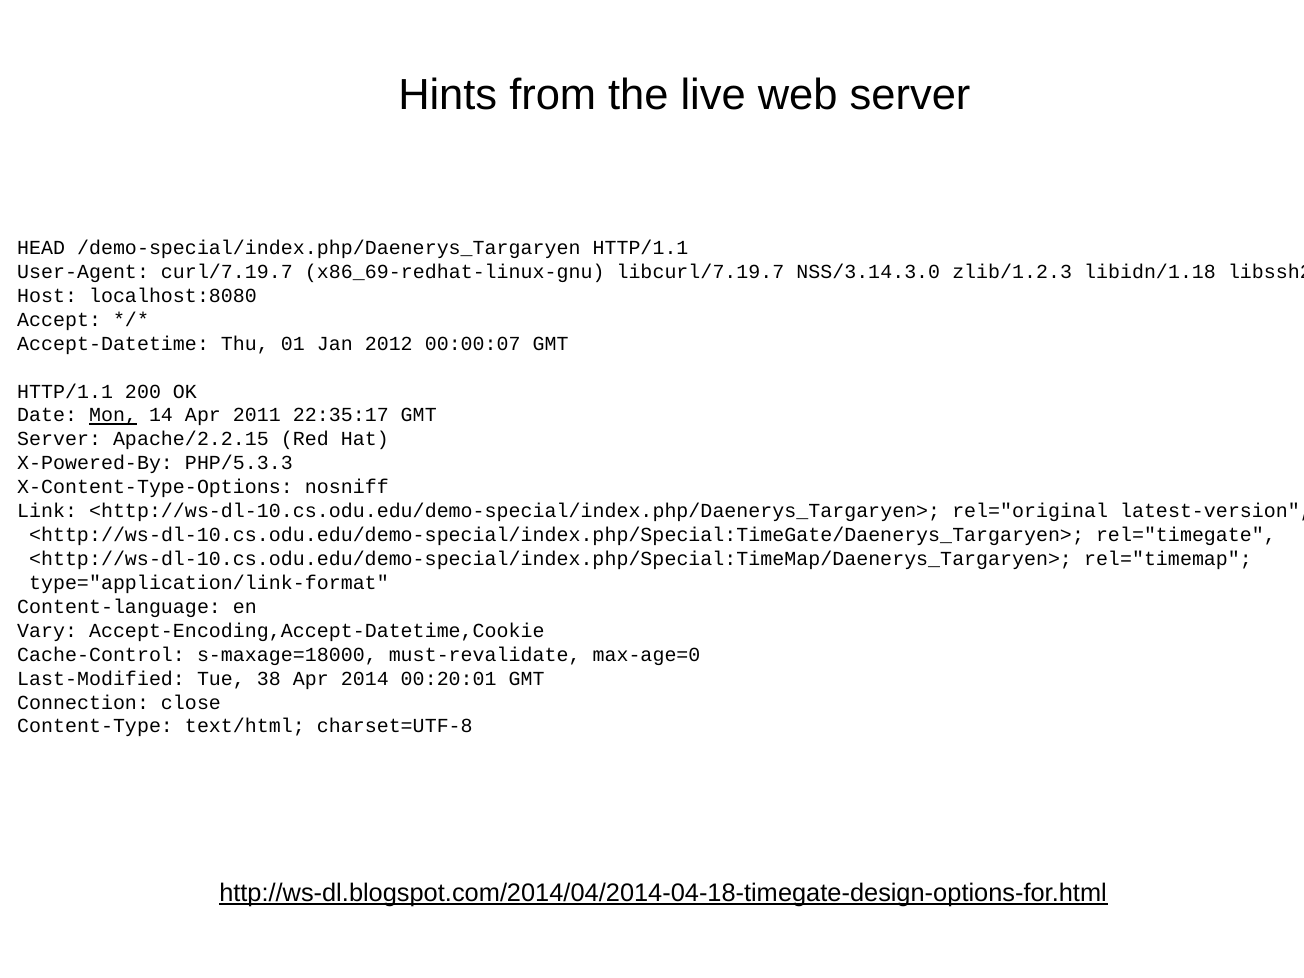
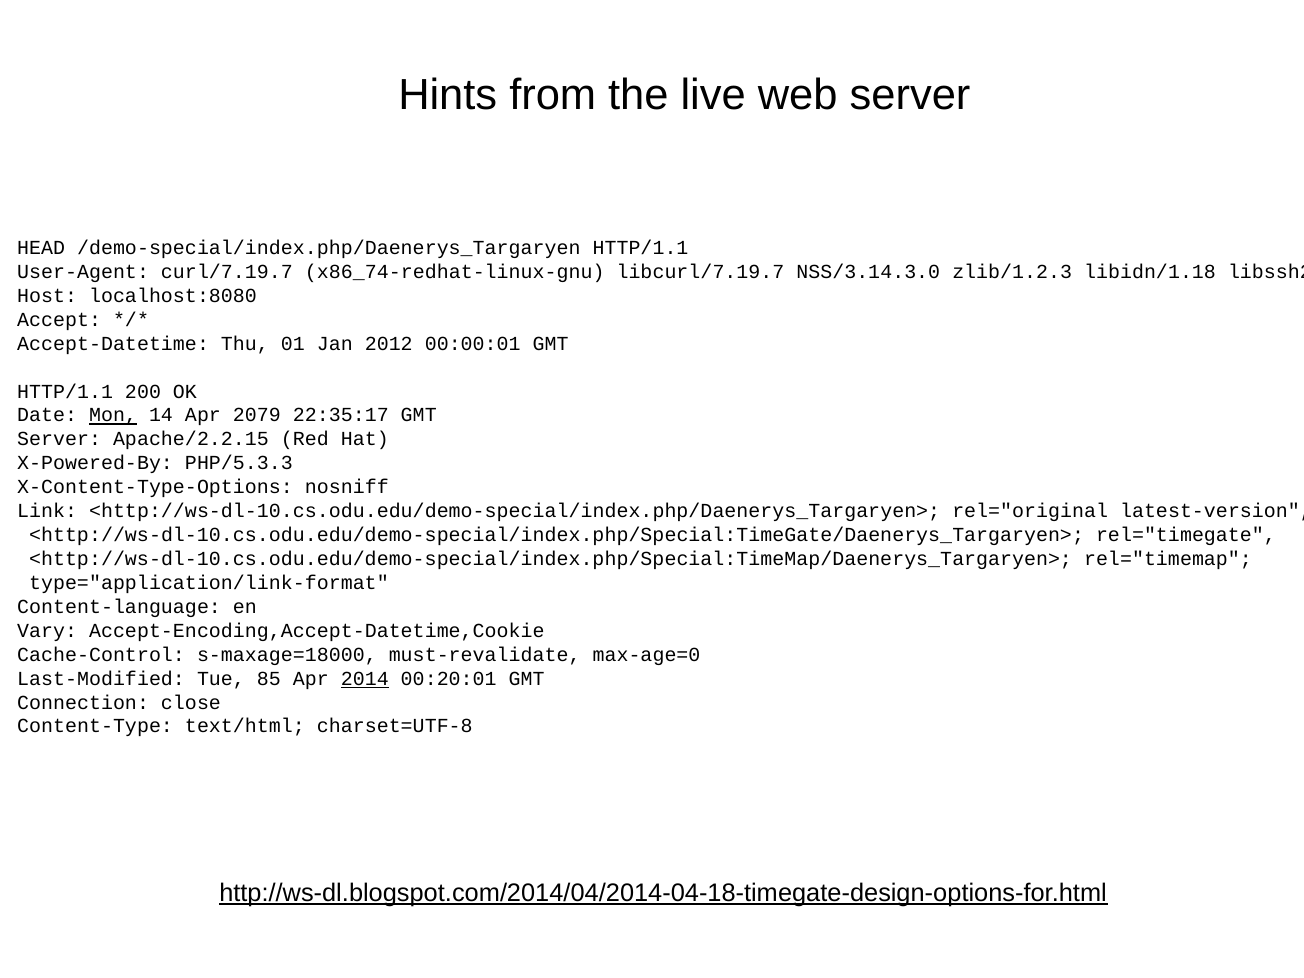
x86_69-redhat-linux-gnu: x86_69-redhat-linux-gnu -> x86_74-redhat-linux-gnu (455, 272)
00:00:07: 00:00:07 -> 00:00:01 (473, 344)
2011: 2011 -> 2079 (257, 415)
38: 38 -> 85 (269, 679)
2014 underline: none -> present (365, 679)
